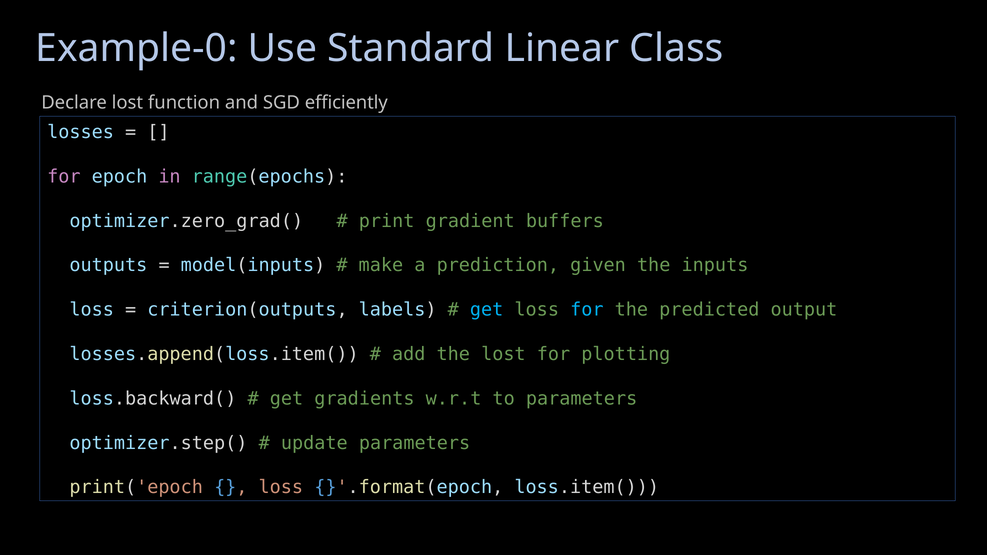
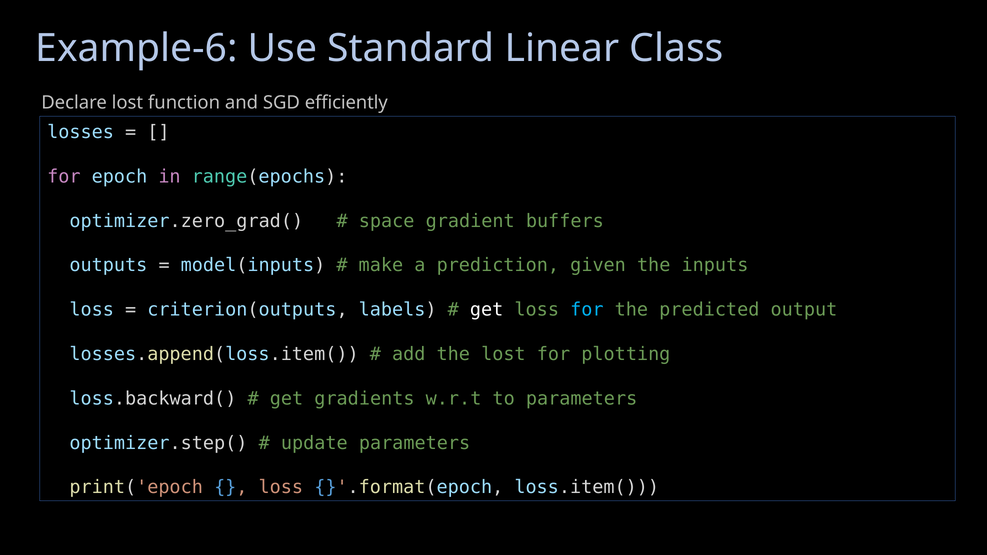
Example-0: Example-0 -> Example-6 (137, 48)
print: print -> space (387, 221)
get colour: light blue -> white (487, 310)
